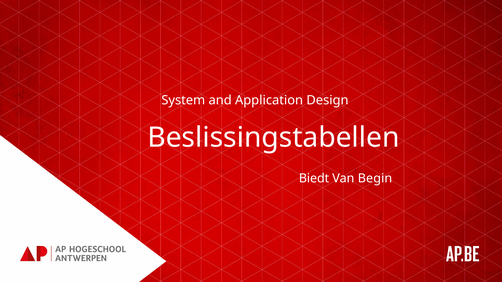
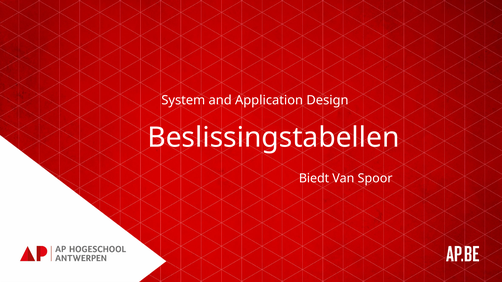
Begin: Begin -> Spoor (375, 179)
